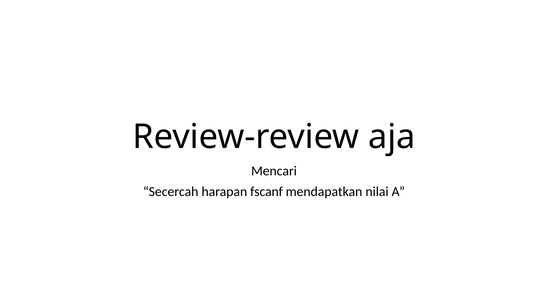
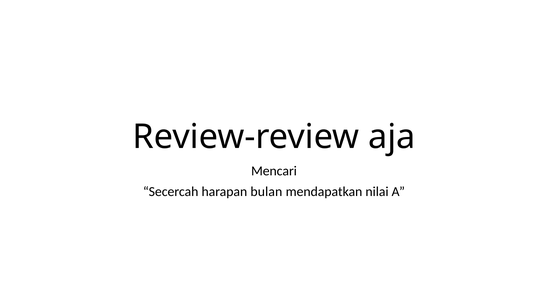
fscanf: fscanf -> bulan (266, 192)
